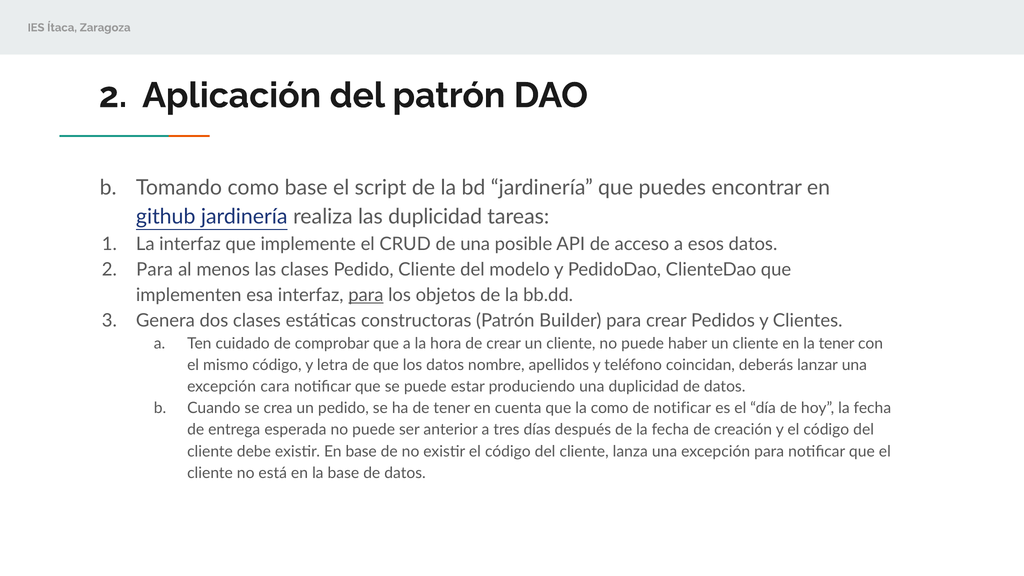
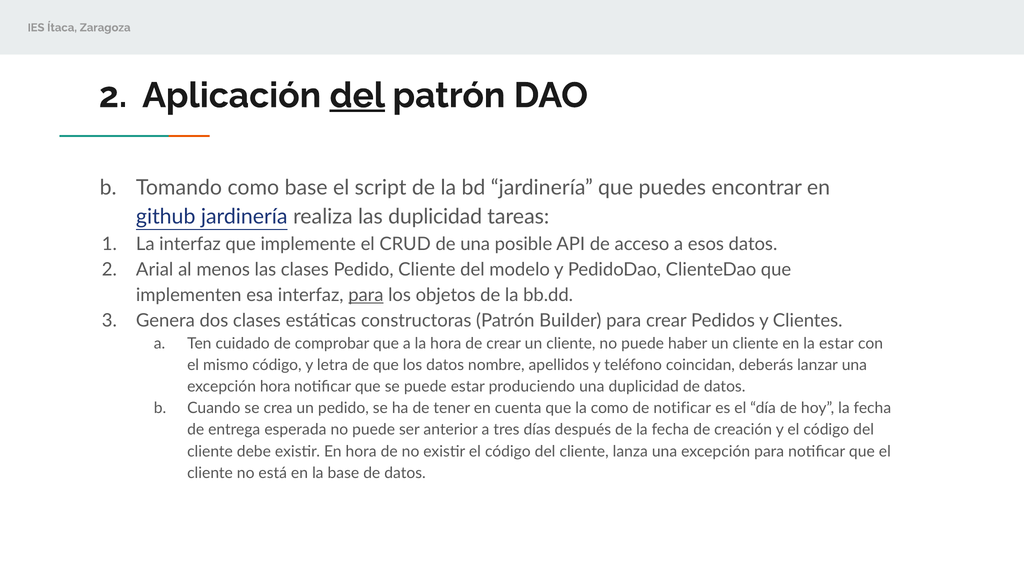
del underline: none -> present (357, 96)
Para: Para -> Arial (155, 269)
la tener: tener -> estar (836, 344)
excepción cara: cara -> hora (275, 387)
En base: base -> hora (361, 451)
